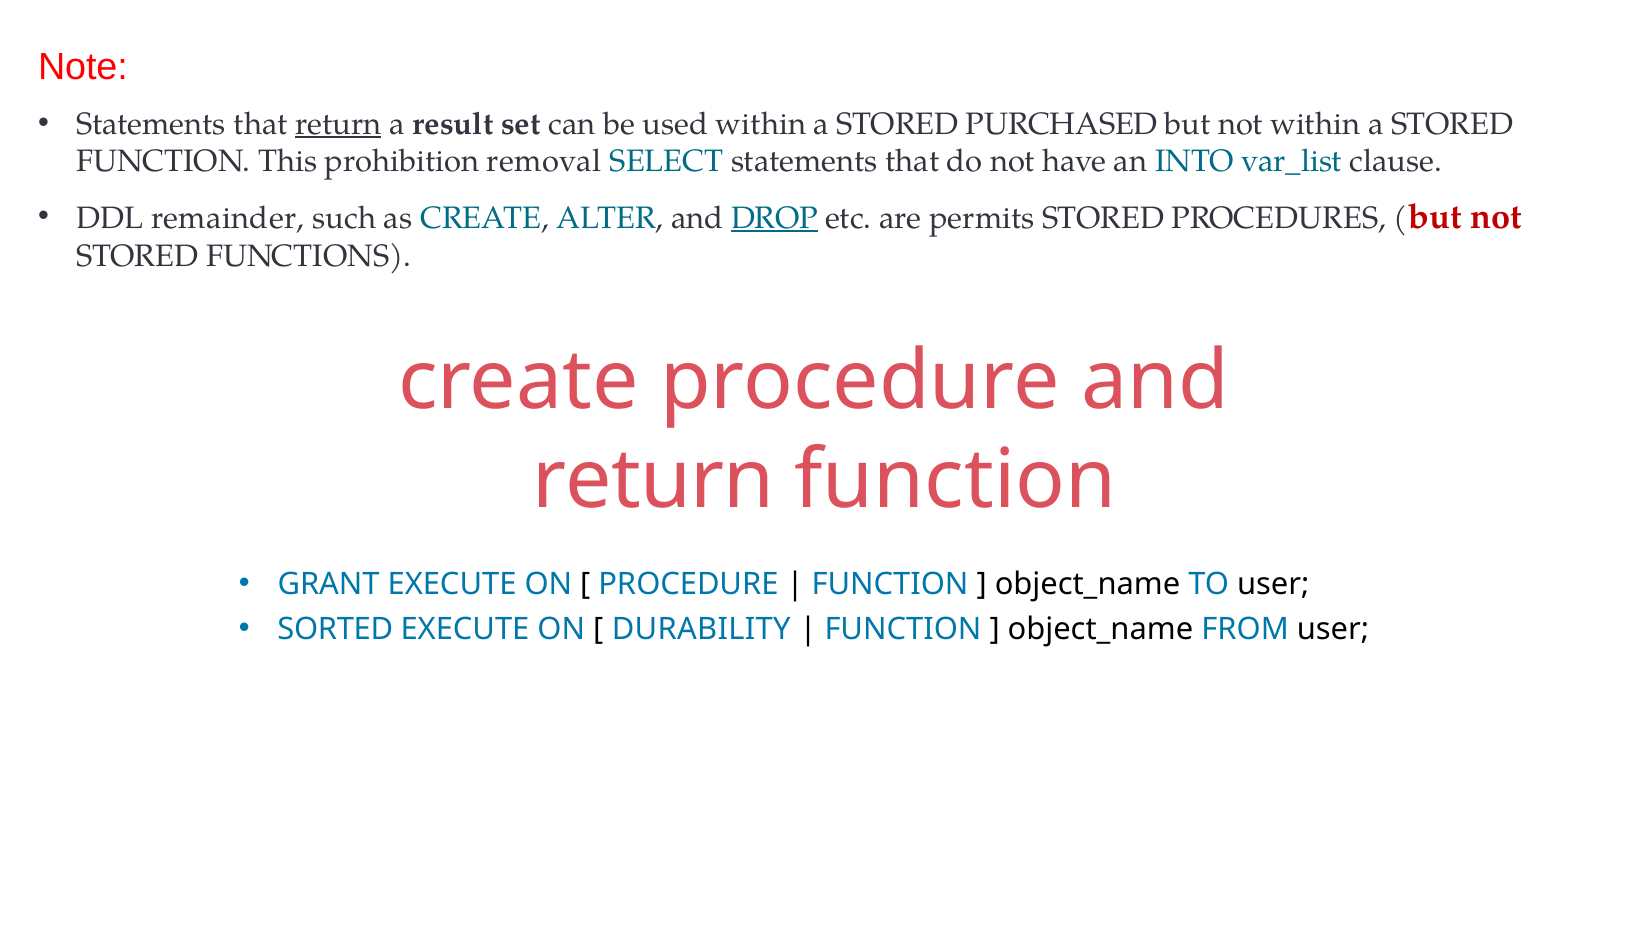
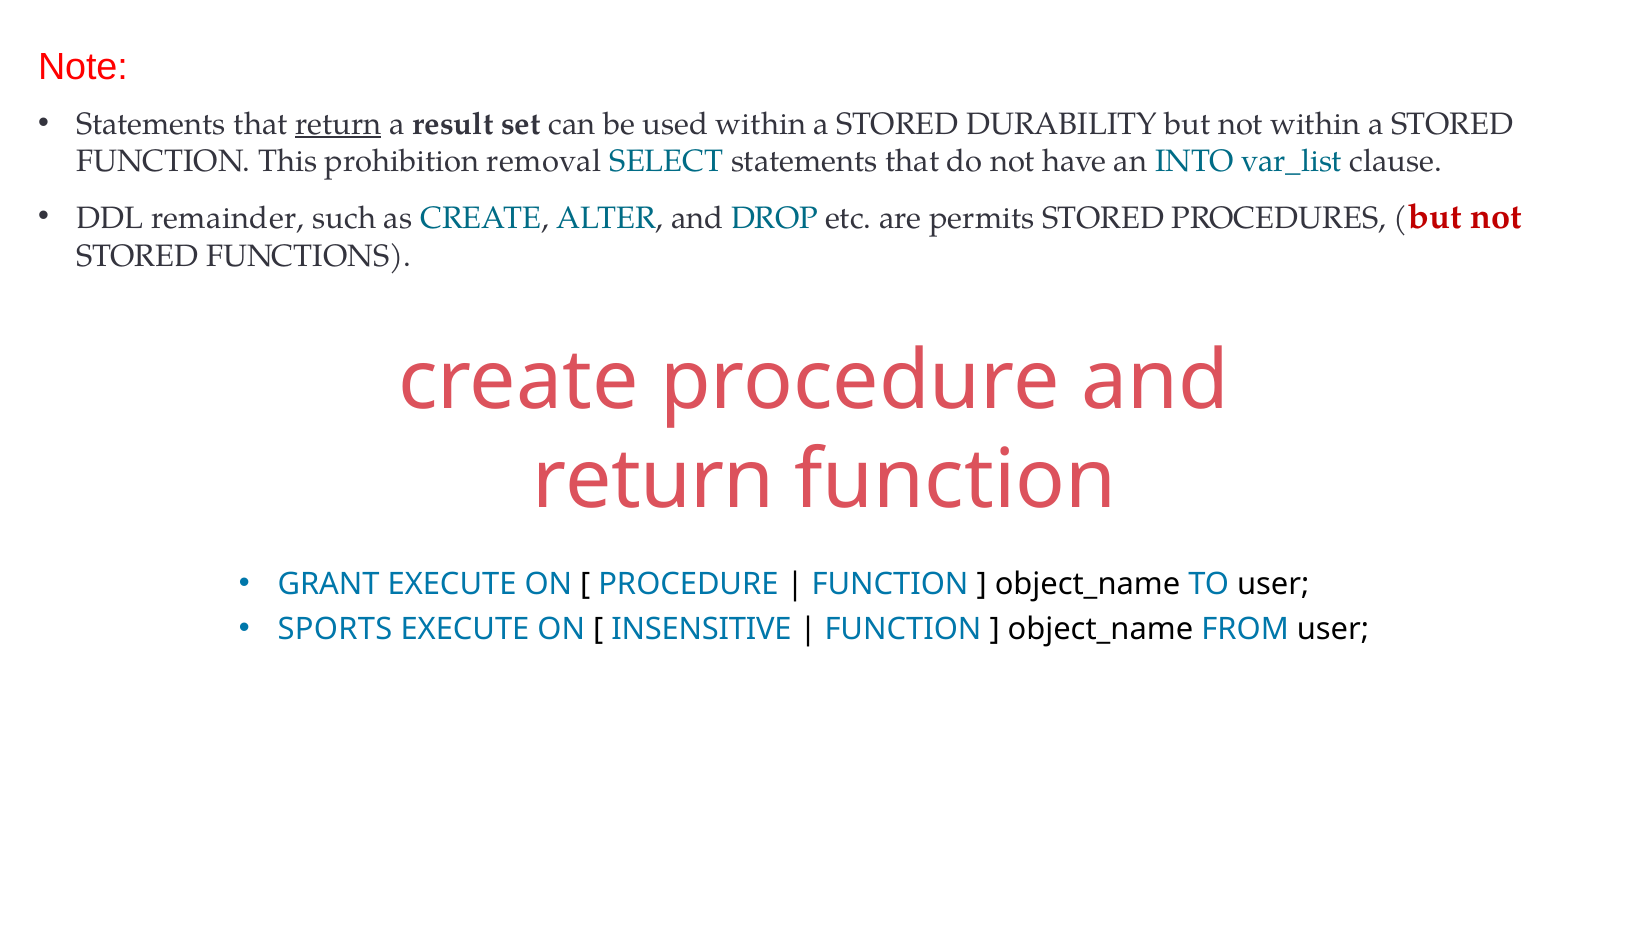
PURCHASED: PURCHASED -> DURABILITY (1062, 124)
DROP underline: present -> none (775, 218)
SORTED: SORTED -> SPORTS (335, 629)
DURABILITY: DURABILITY -> INSENSITIVE (701, 629)
